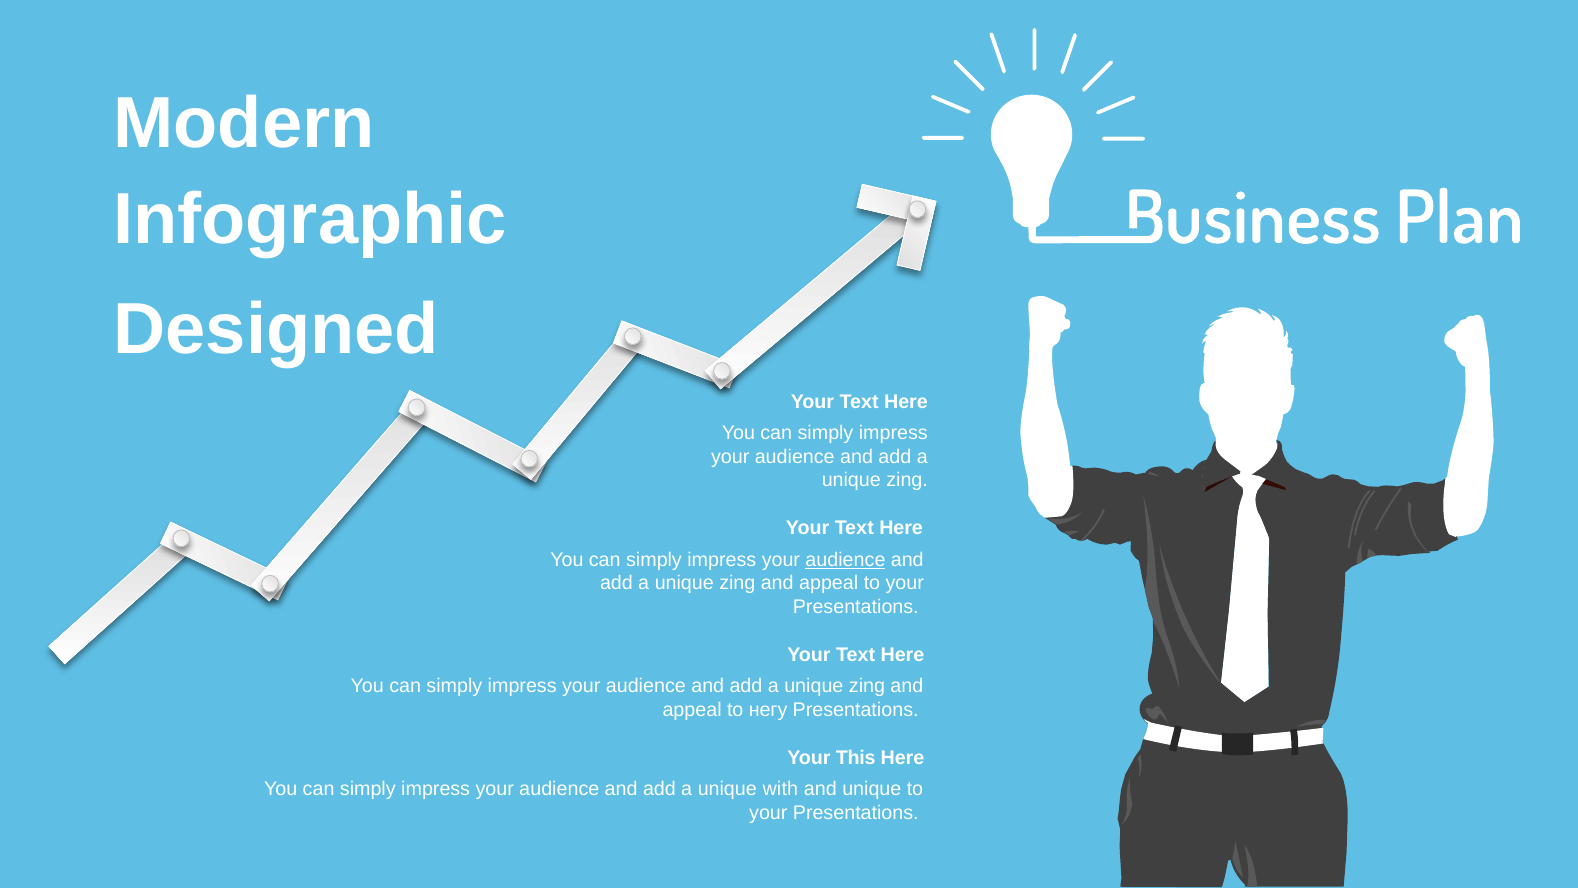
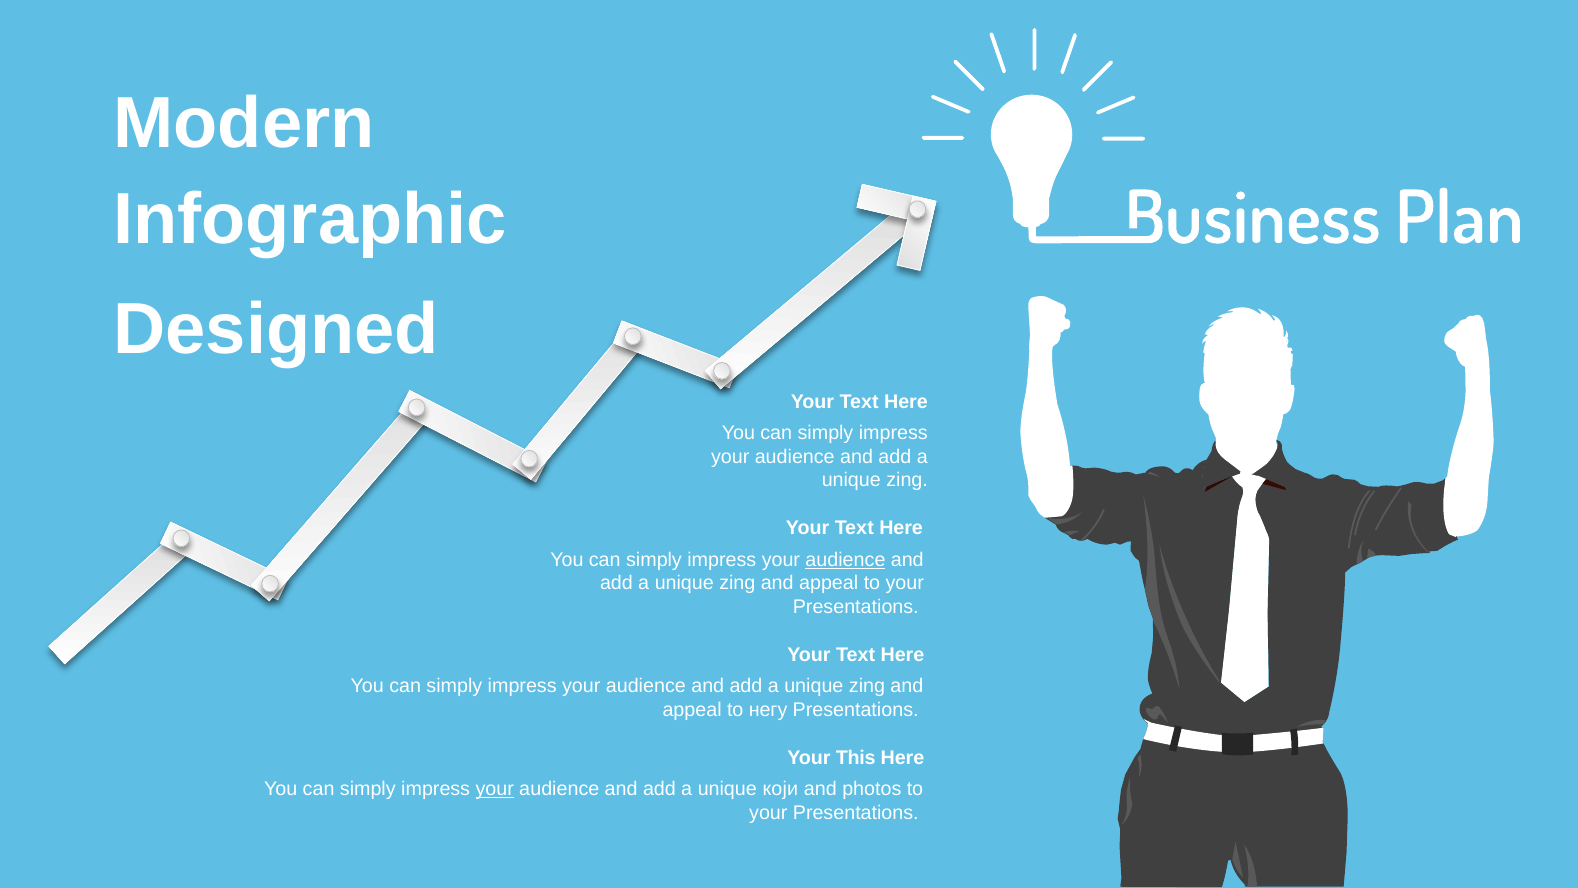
your underline: none -> present (495, 789)
with: with -> који (780, 789)
and unique: unique -> photos (872, 789)
